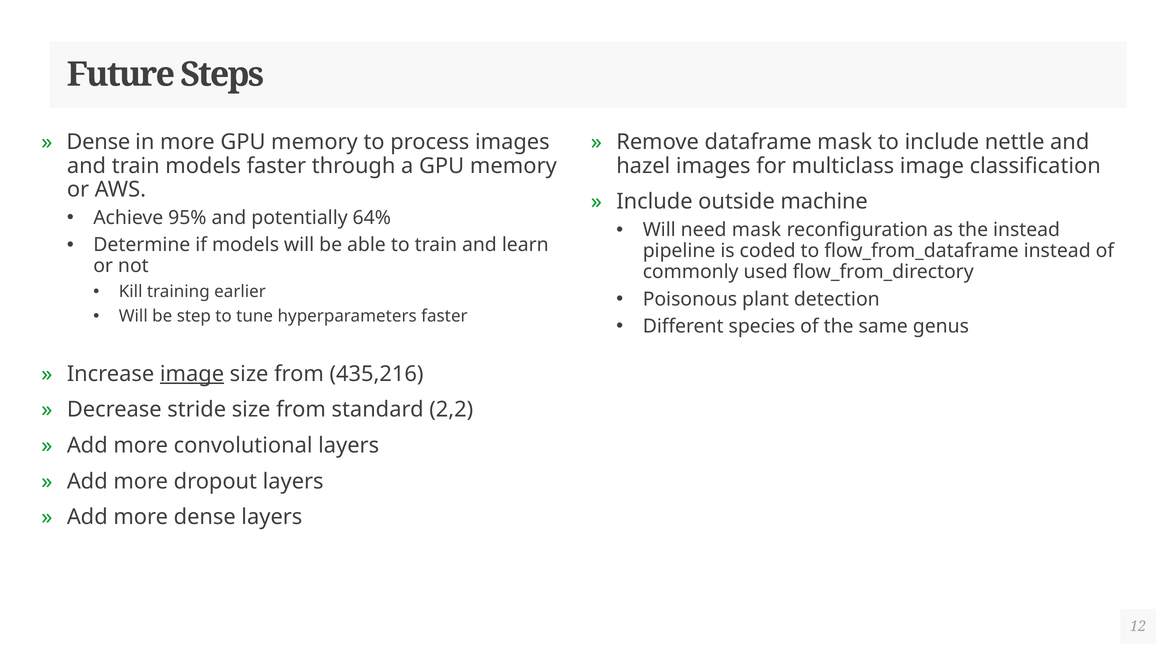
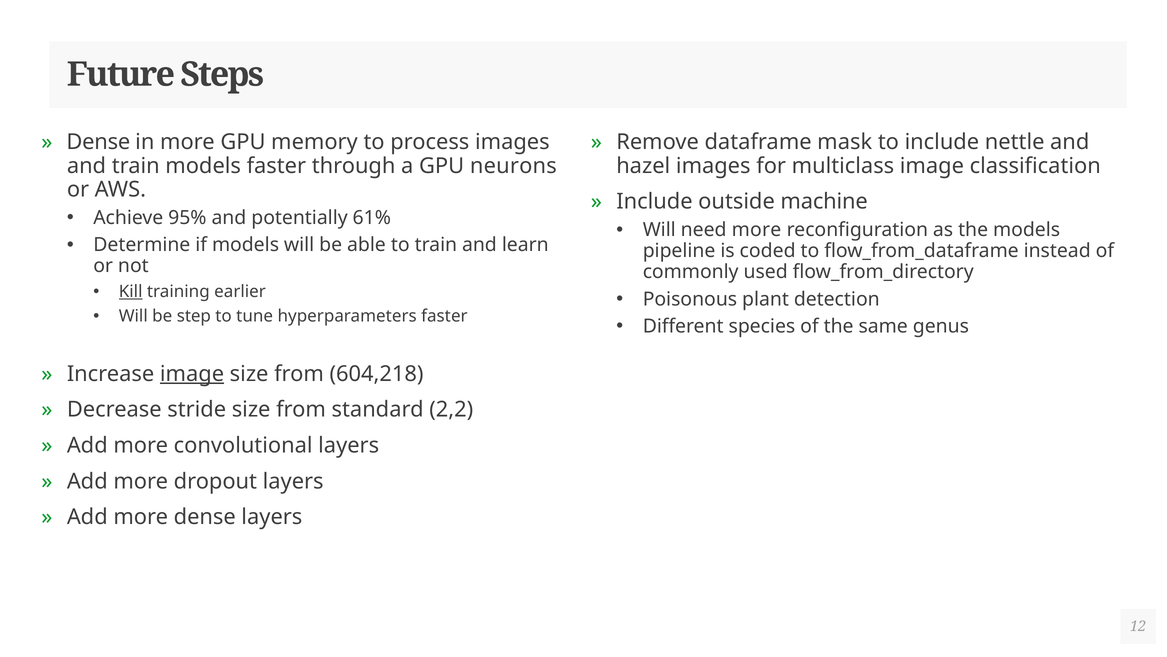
a GPU memory: memory -> neurons (513, 166)
64%: 64% -> 61% (372, 218)
need mask: mask -> more (756, 230)
the instead: instead -> models (1027, 230)
Kill underline: none -> present (131, 292)
435,216: 435,216 -> 604,218 (377, 374)
